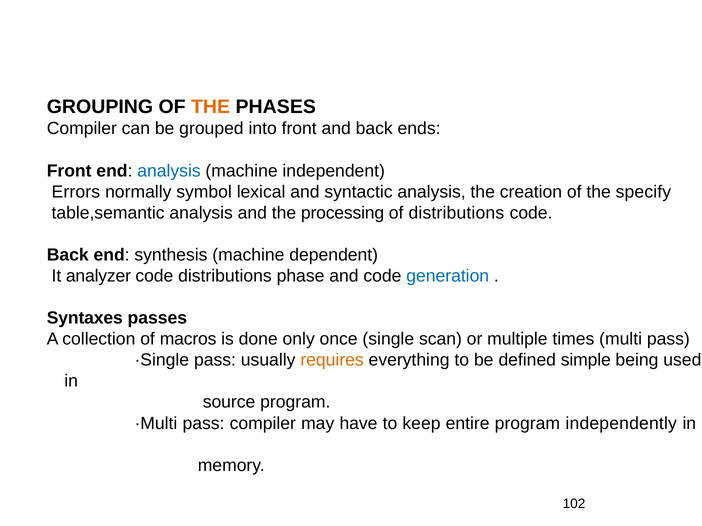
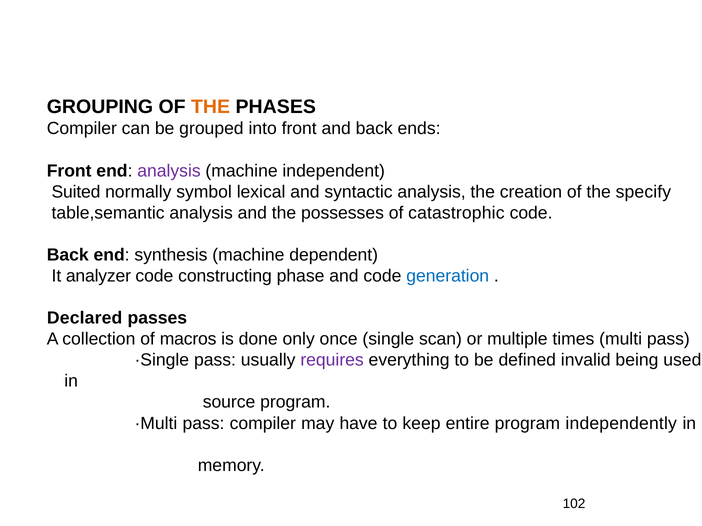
analysis colour: blue -> purple (169, 171)
Errors: Errors -> Suited (76, 192)
processing: processing -> possesses (342, 213)
of distributions: distributions -> catastrophic (456, 213)
code distributions: distributions -> constructing (225, 276)
Syntaxes: Syntaxes -> Declared (85, 318)
requires colour: orange -> purple (332, 360)
simple: simple -> invalid (586, 360)
